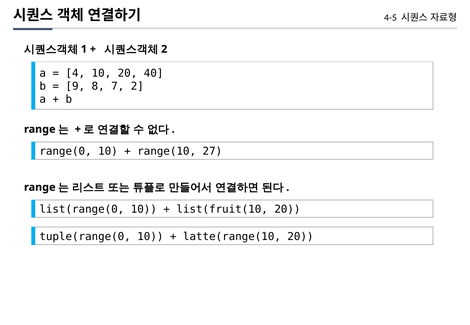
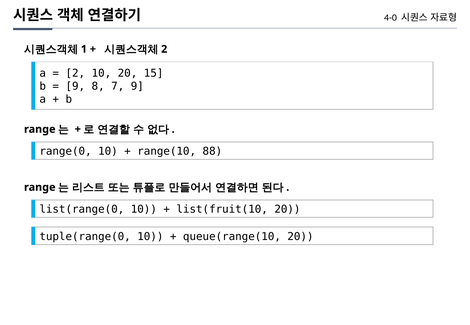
4-5: 4-5 -> 4-0 (390, 18)
4: 4 -> 2 (75, 73)
40: 40 -> 15 (154, 73)
7 2: 2 -> 9 (137, 86)
27: 27 -> 88 (212, 152)
latte(range(10: latte(range(10 -> queue(range(10 (232, 237)
